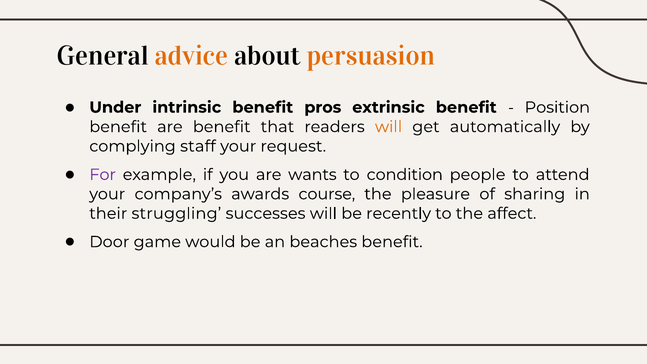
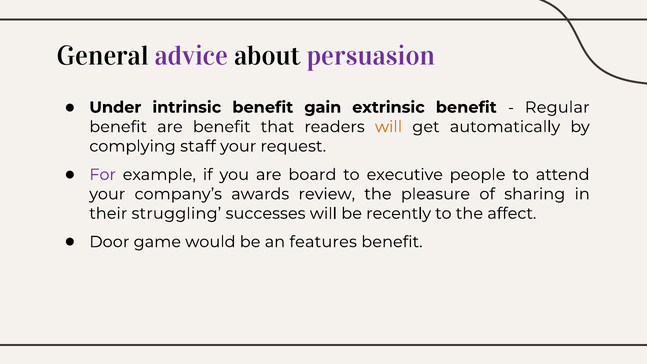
advice colour: orange -> purple (191, 56)
persuasion colour: orange -> purple (371, 56)
pros: pros -> gain (323, 107)
Position: Position -> Regular (557, 107)
wants: wants -> board (312, 175)
condition: condition -> executive (405, 175)
course: course -> review (327, 194)
beaches: beaches -> features (323, 242)
